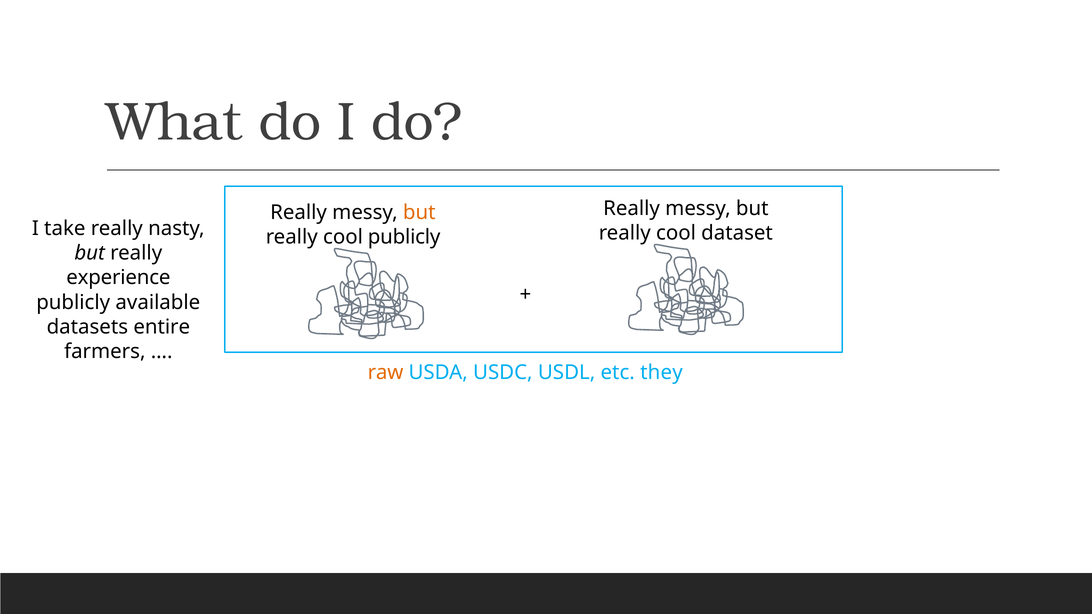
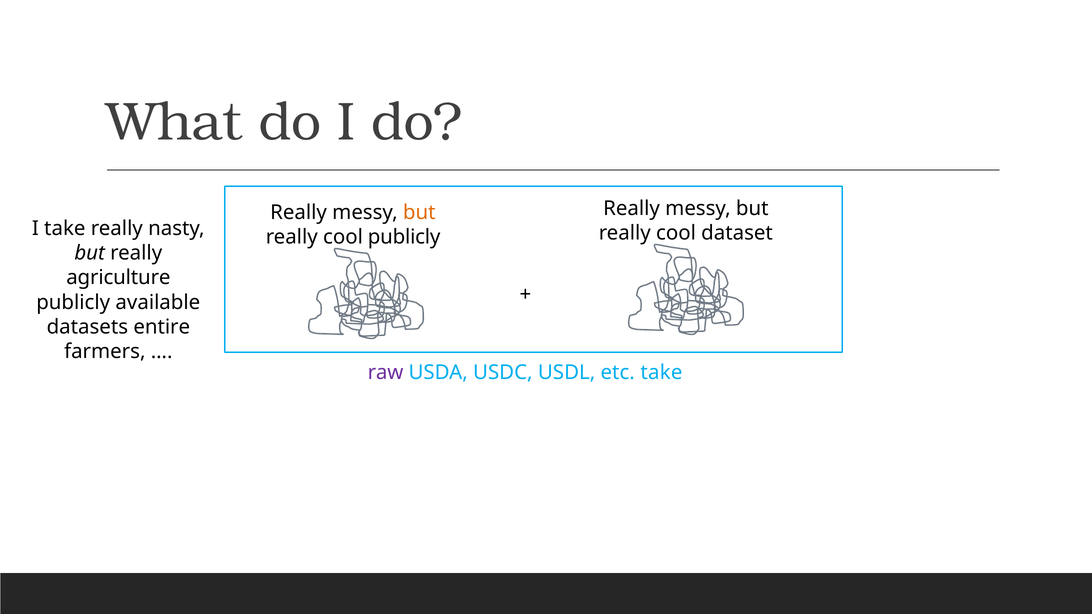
experience: experience -> agriculture (118, 278)
raw colour: orange -> purple (386, 372)
etc they: they -> take (661, 372)
